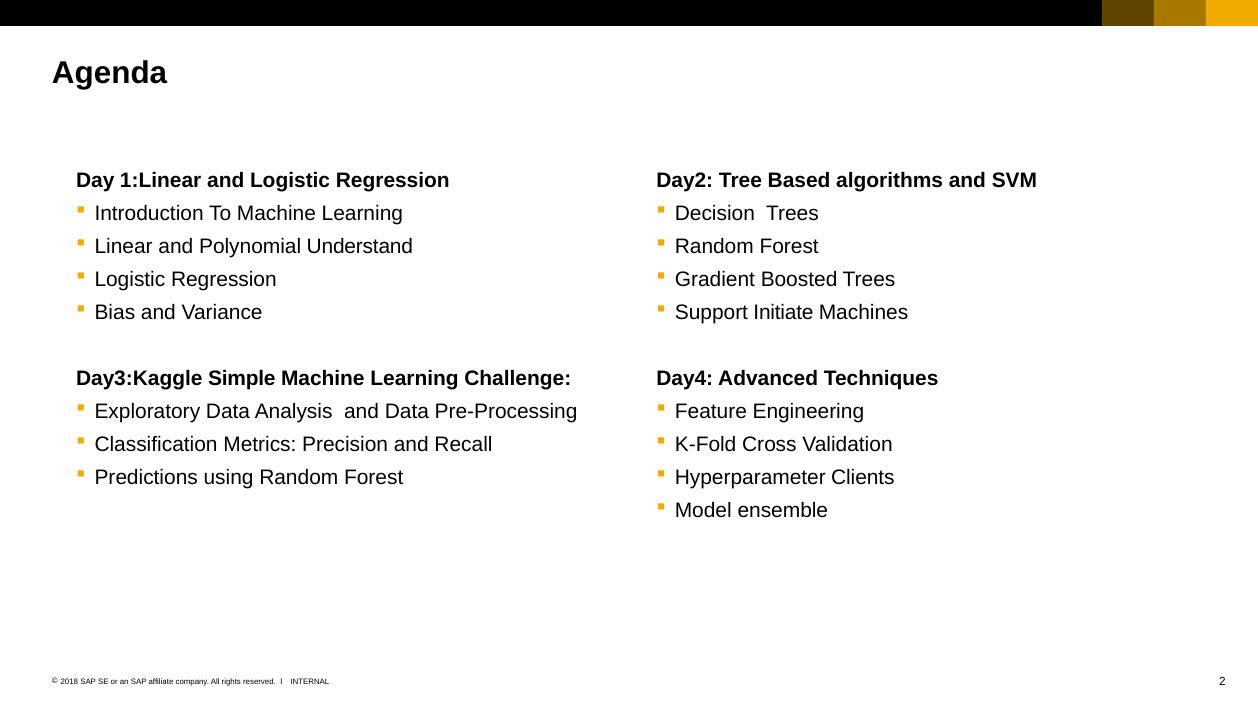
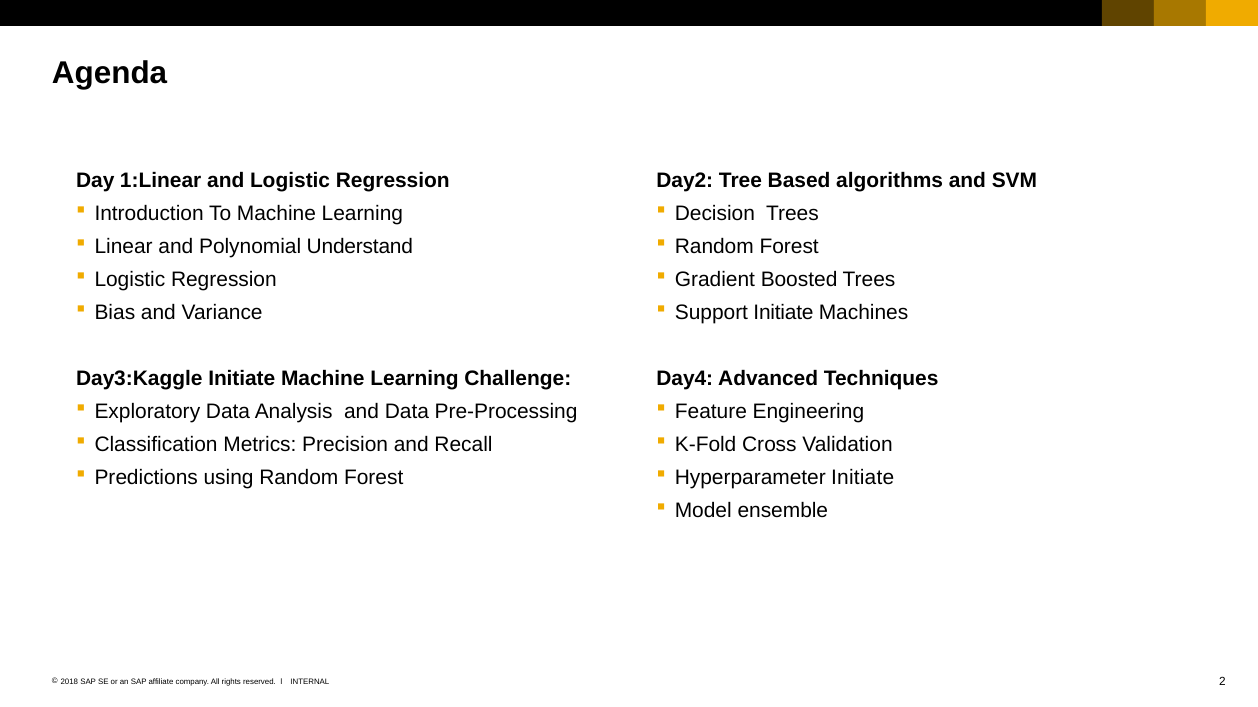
Day3:Kaggle Simple: Simple -> Initiate (242, 379)
Hyperparameter Clients: Clients -> Initiate (863, 478)
